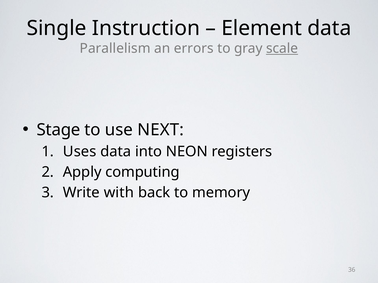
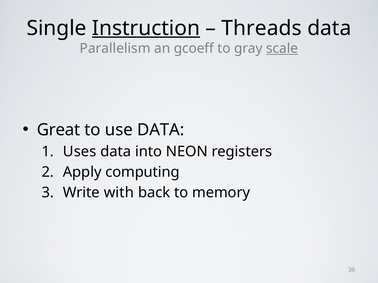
Instruction underline: none -> present (146, 28)
Element: Element -> Threads (262, 28)
errors: errors -> gcoeff (194, 49)
Stage: Stage -> Great (59, 130)
use NEXT: NEXT -> DATA (161, 130)
